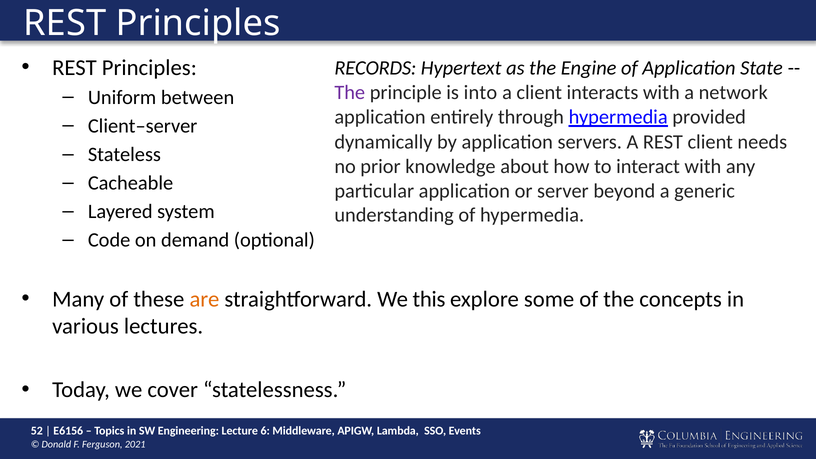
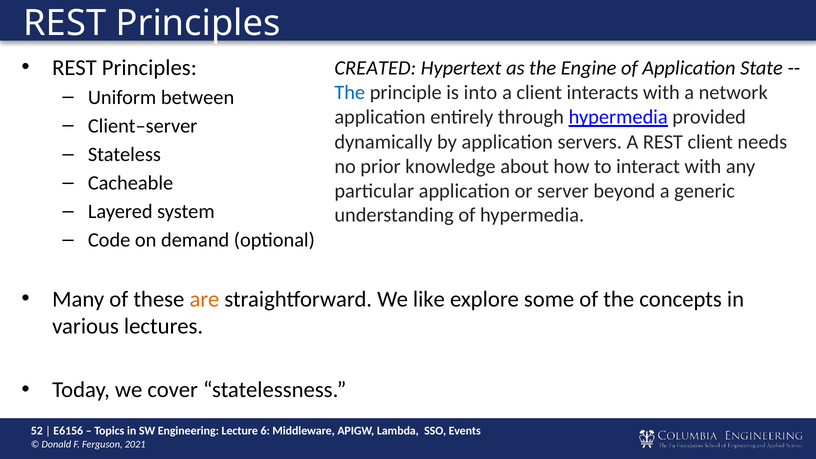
RECORDS: RECORDS -> CREATED (375, 68)
The colour: purple -> blue (350, 92)
this: this -> like (429, 299)
